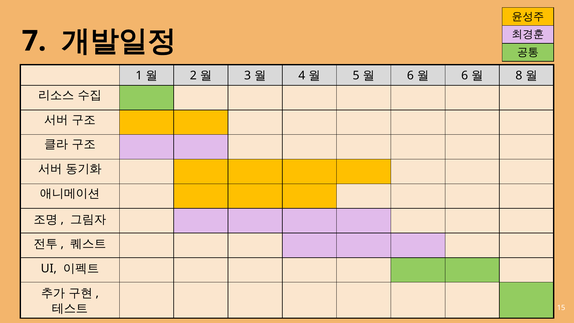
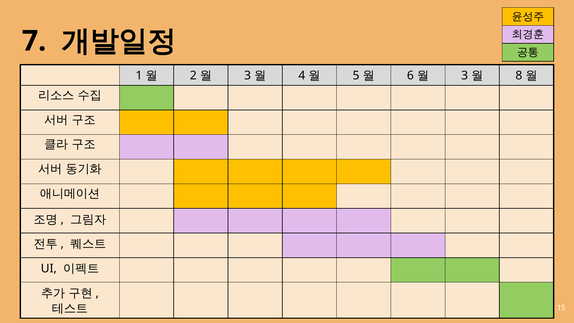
6: 6 -> 3 (465, 76)
